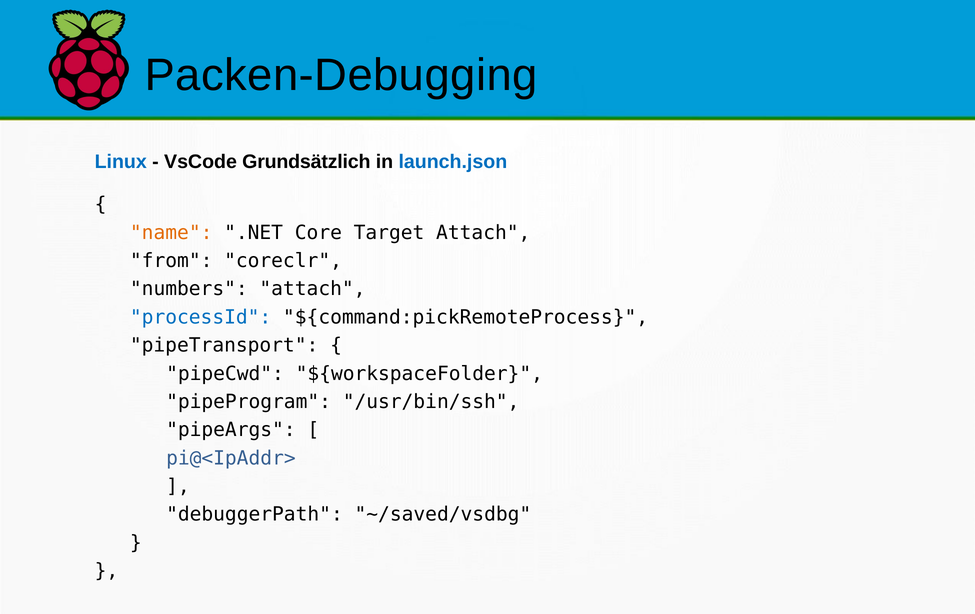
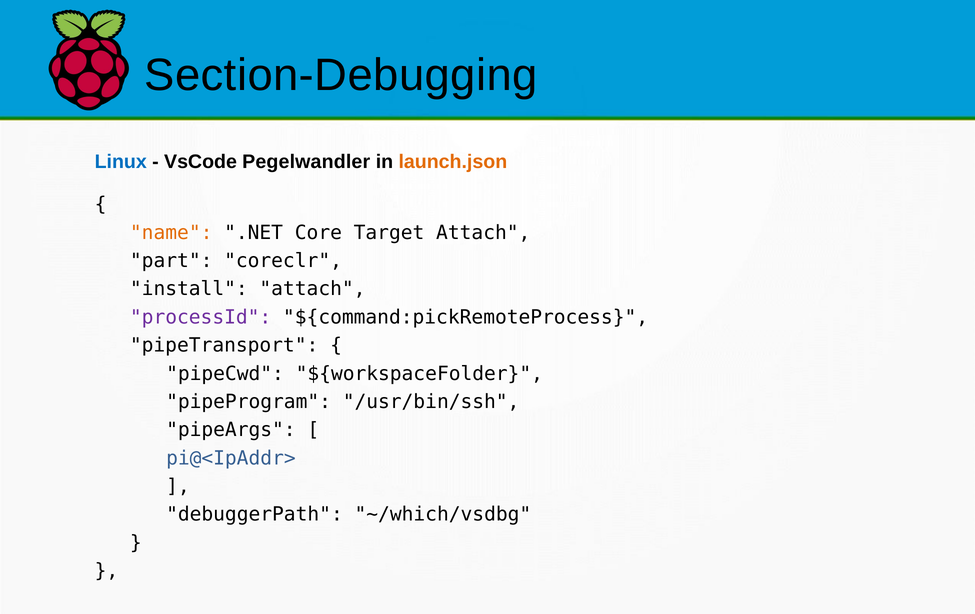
Packen-Debugging: Packen-Debugging -> Section-Debugging (341, 75)
Grundsätzlich: Grundsätzlich -> Pegelwandler (306, 162)
launch.json colour: blue -> orange (453, 162)
from: from -> part (171, 261)
numbers: numbers -> install (189, 289)
processId colour: blue -> purple (201, 317)
~/saved/vsdbg: ~/saved/vsdbg -> ~/which/vsdbg (443, 515)
